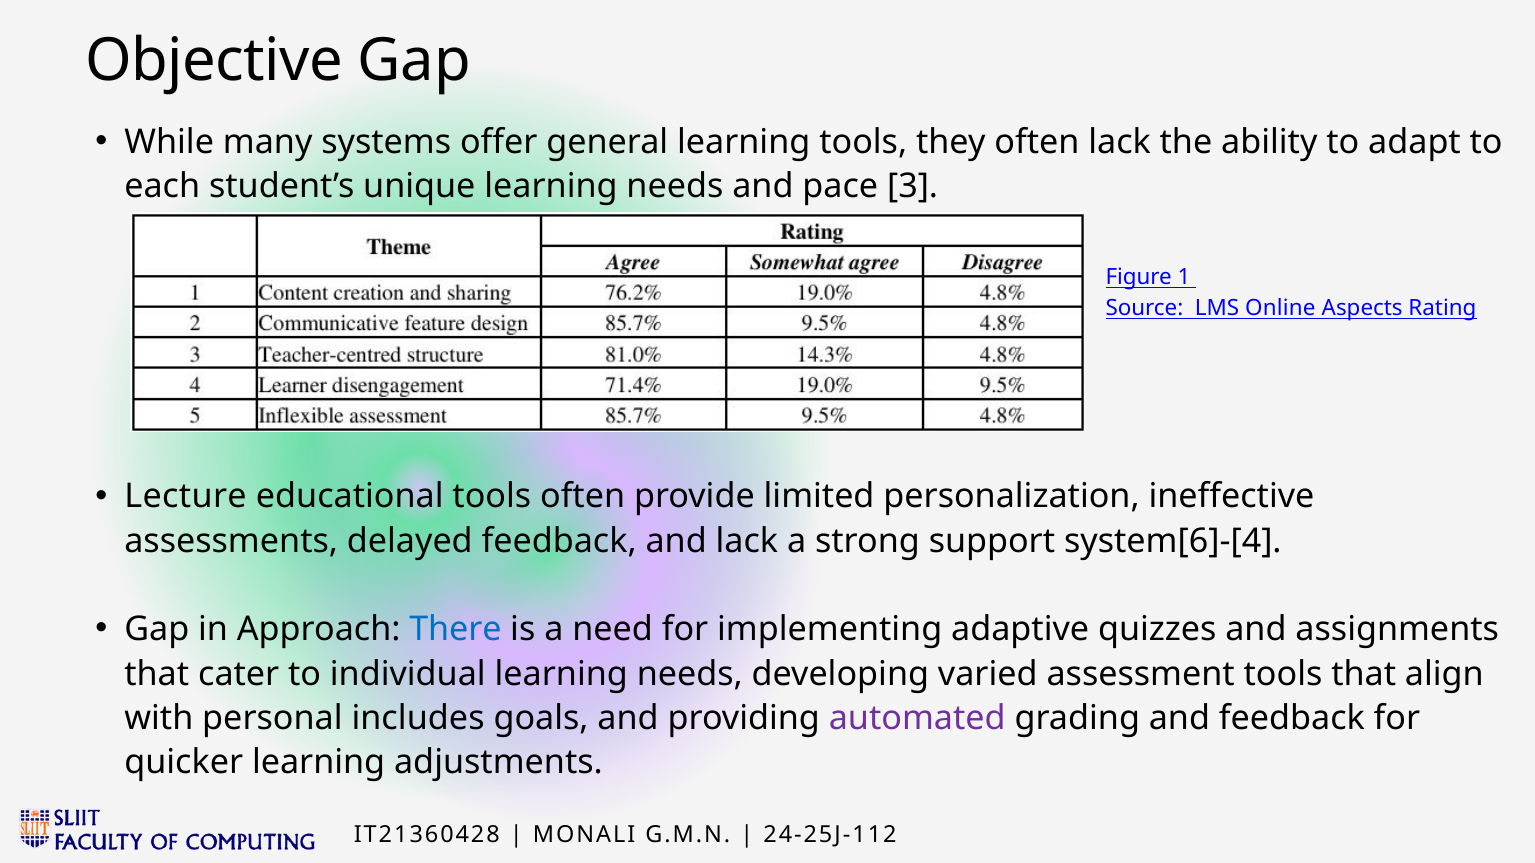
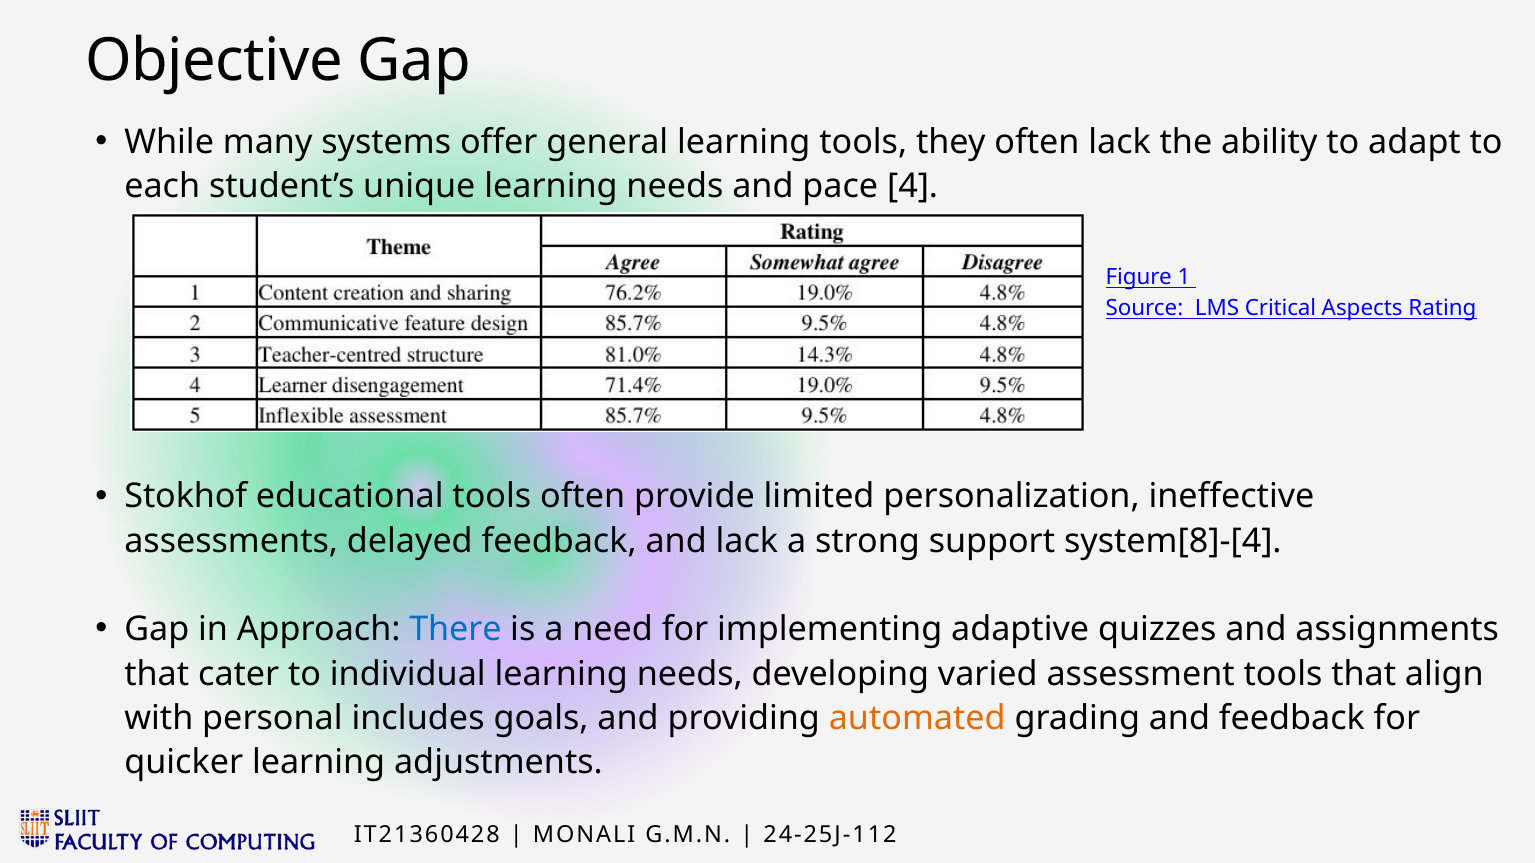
3: 3 -> 4 (913, 187)
Online: Online -> Critical (1281, 308)
Lecture: Lecture -> Stokhof (186, 497)
system[6]-[4: system[6]-[4 -> system[8]-[4 (1173, 541)
automated colour: purple -> orange (917, 719)
